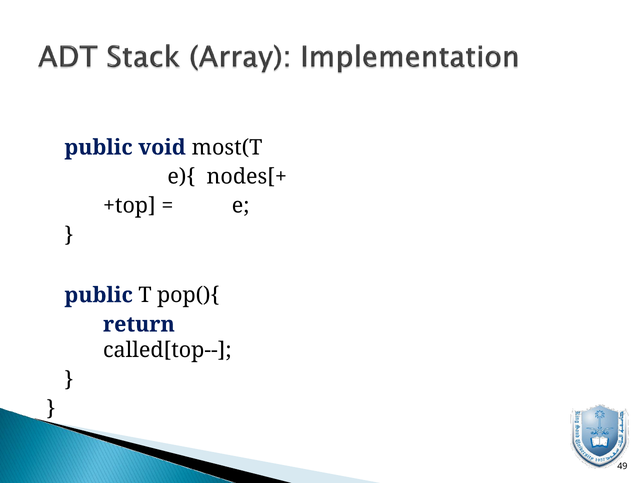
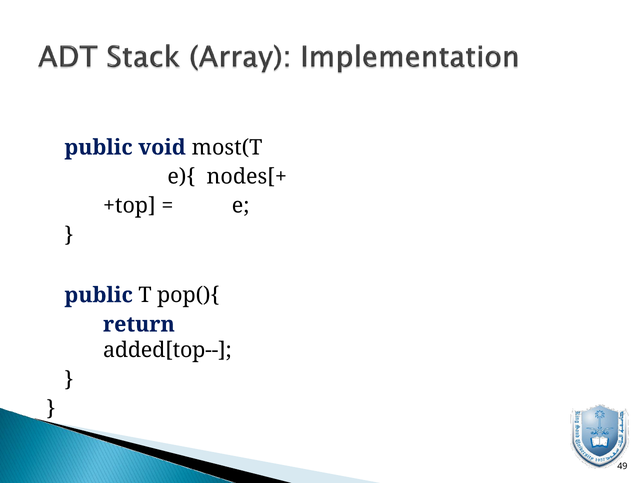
called[top--: called[top-- -> added[top-- (167, 350)
